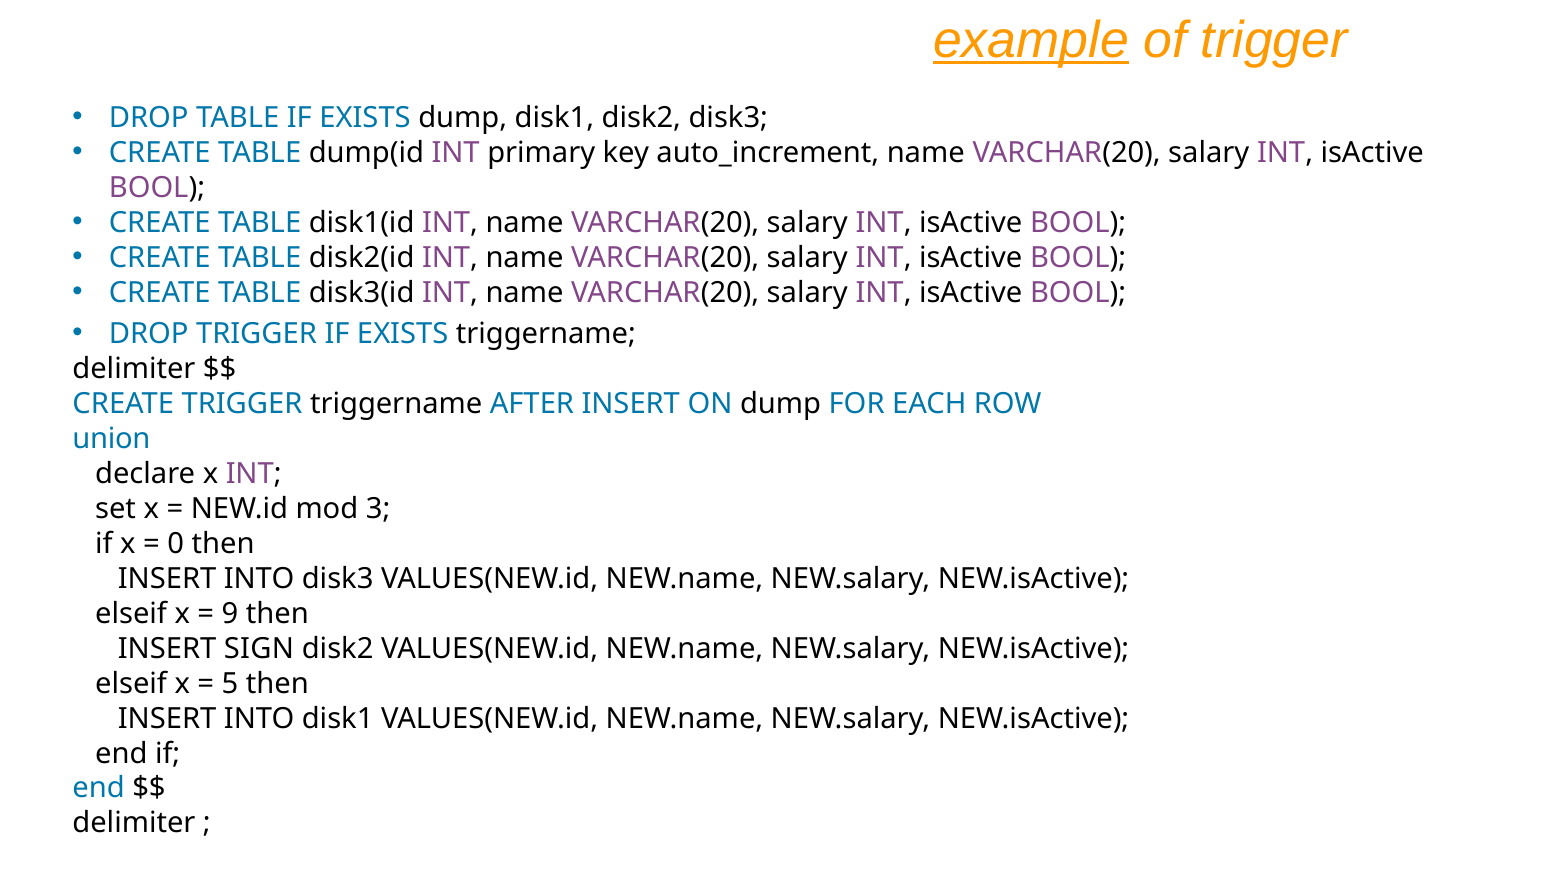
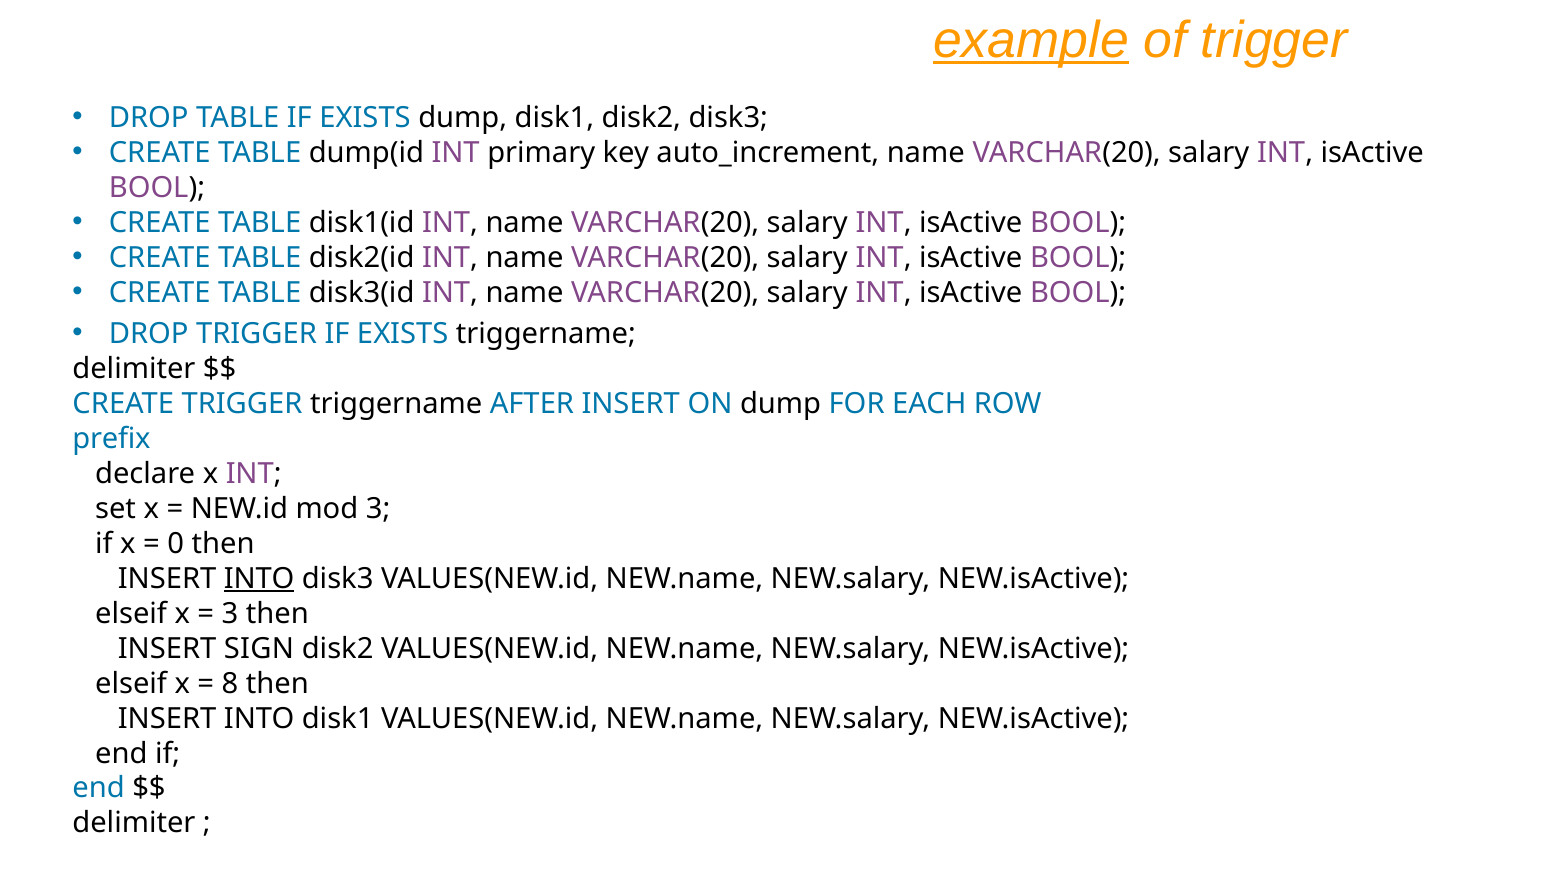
union: union -> prefix (111, 439)
INTO underline: none -> present (259, 579)
9: 9 -> 3 (230, 614)
5: 5 -> 8 (230, 684)
